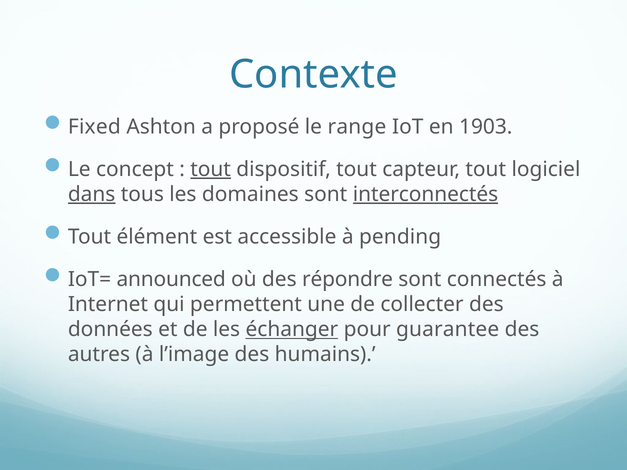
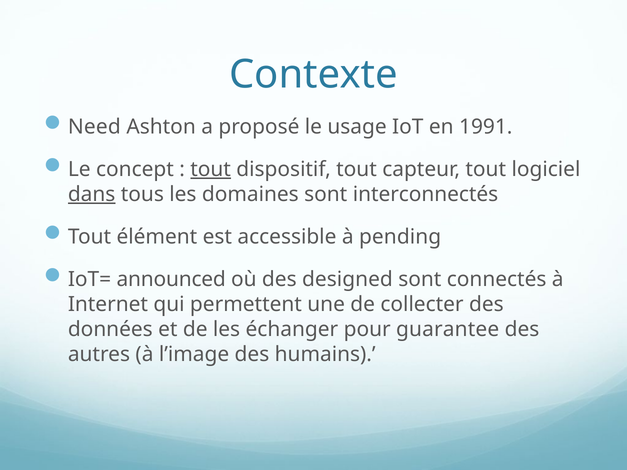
Fixed: Fixed -> Need (94, 127)
range: range -> usage (357, 127)
1903: 1903 -> 1991 (486, 127)
interconnectés underline: present -> none (426, 194)
répondre: répondre -> designed (347, 279)
échanger underline: present -> none (292, 330)
